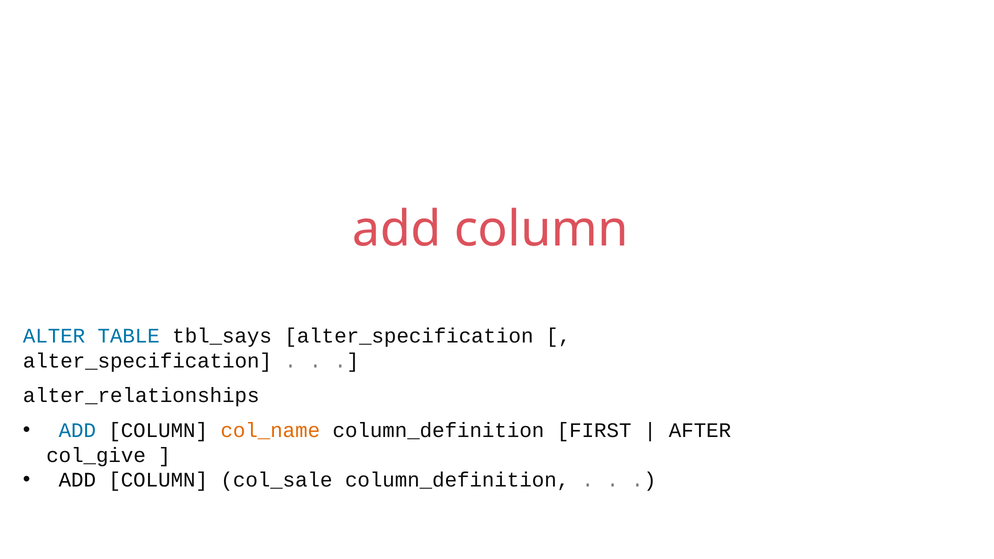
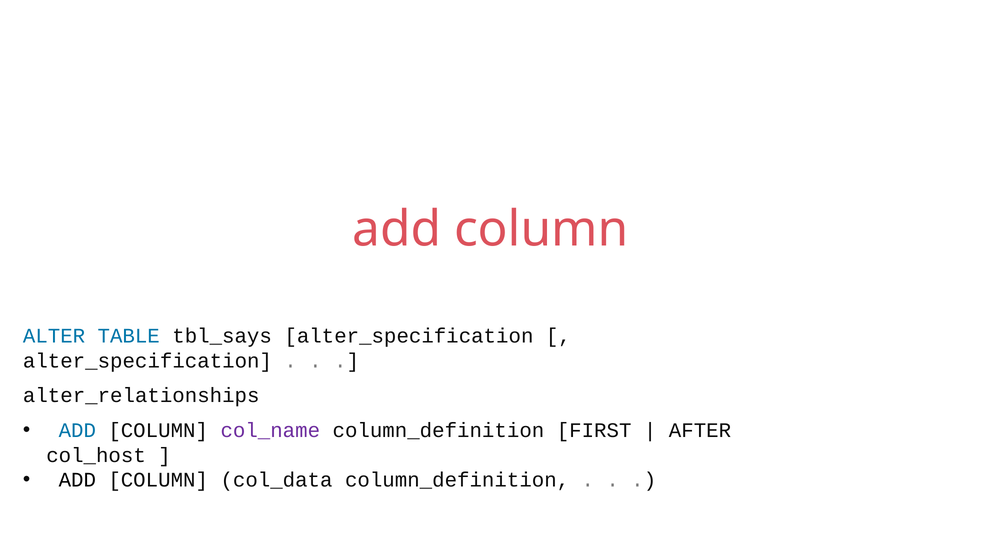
col_name colour: orange -> purple (270, 430)
col_give: col_give -> col_host (96, 455)
col_sale: col_sale -> col_data (277, 480)
